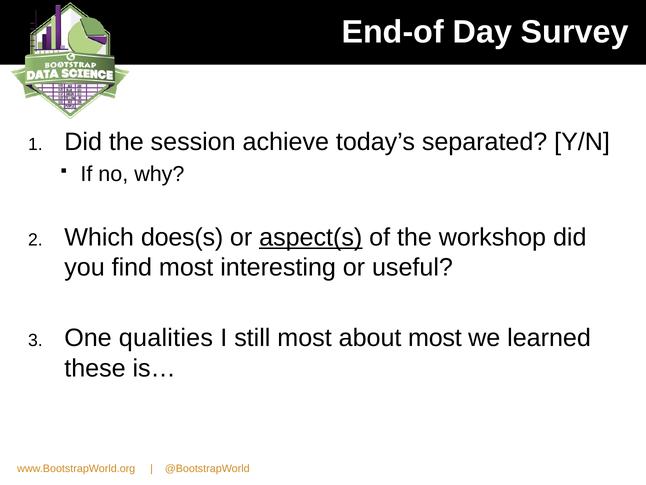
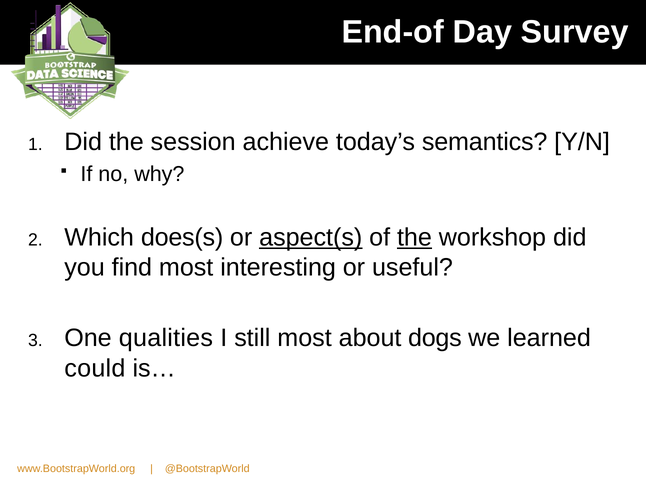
separated: separated -> semantics (485, 142)
the underline: none -> present (414, 237)
about most: most -> dogs (435, 338)
these: these -> could (95, 368)
